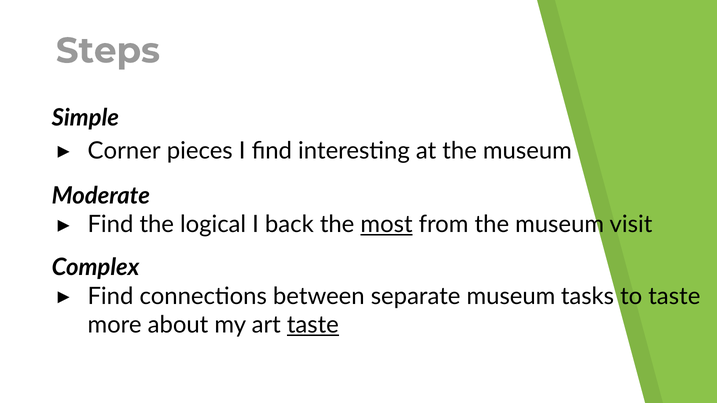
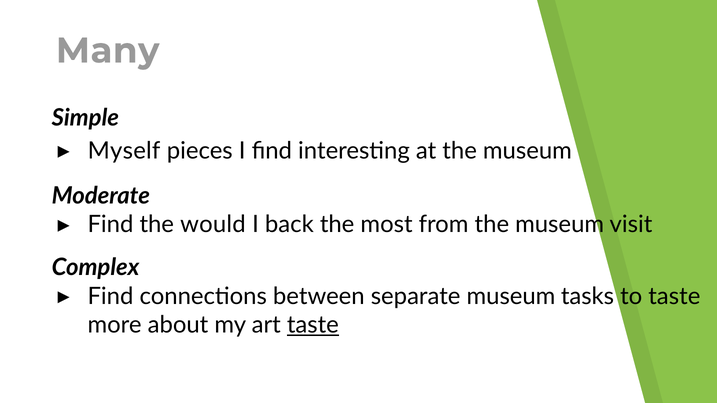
Steps: Steps -> Many (108, 51)
Corner: Corner -> Myself (124, 151)
logical: logical -> would (213, 225)
most underline: present -> none (387, 225)
